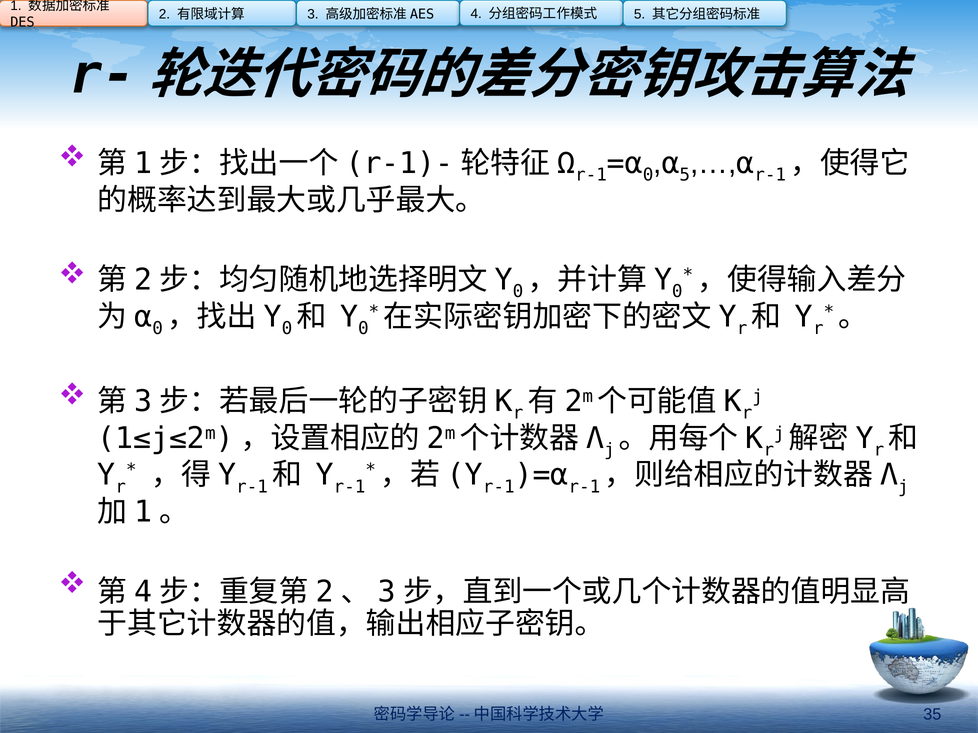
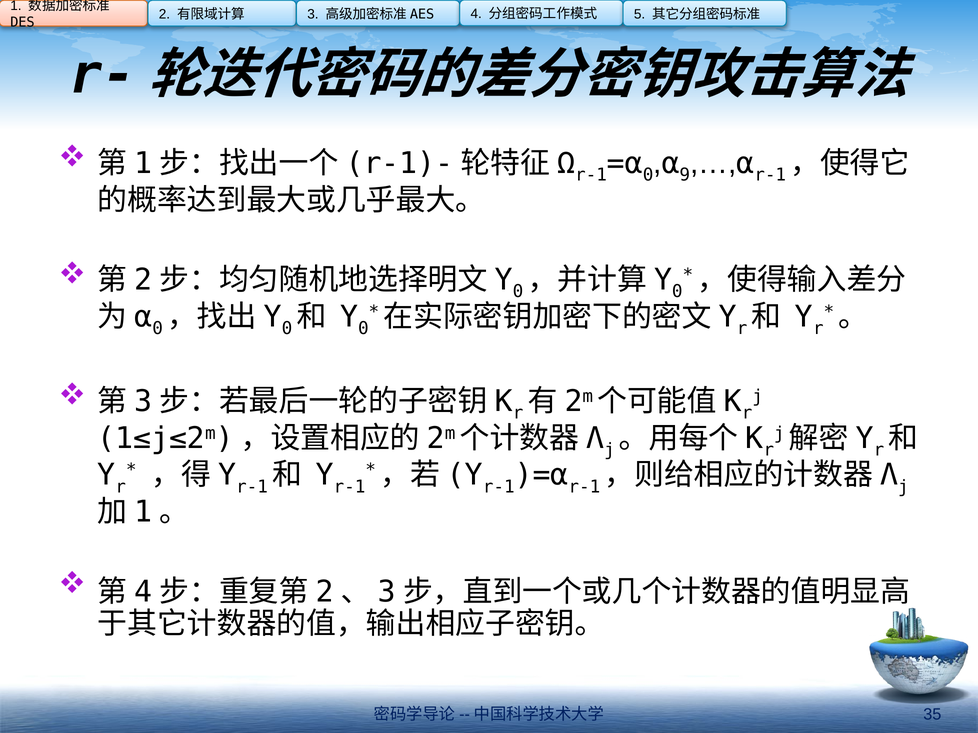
5: 5 -> 9 (685, 175)
